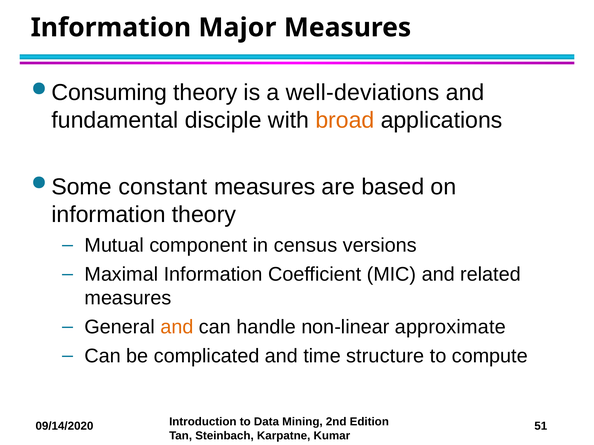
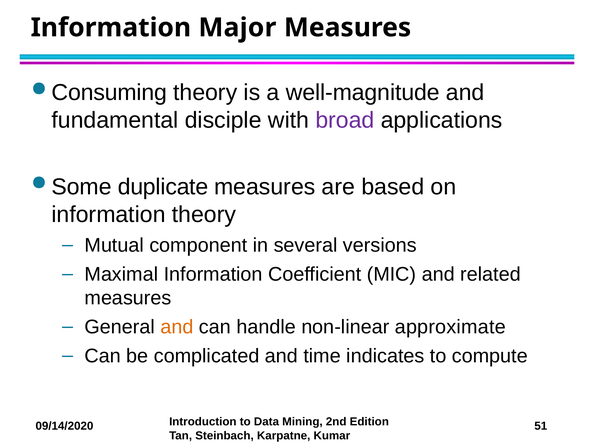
well-deviations: well-deviations -> well-magnitude (363, 93)
broad colour: orange -> purple (345, 120)
constant: constant -> duplicate (163, 187)
census: census -> several (306, 246)
structure: structure -> indicates (385, 356)
